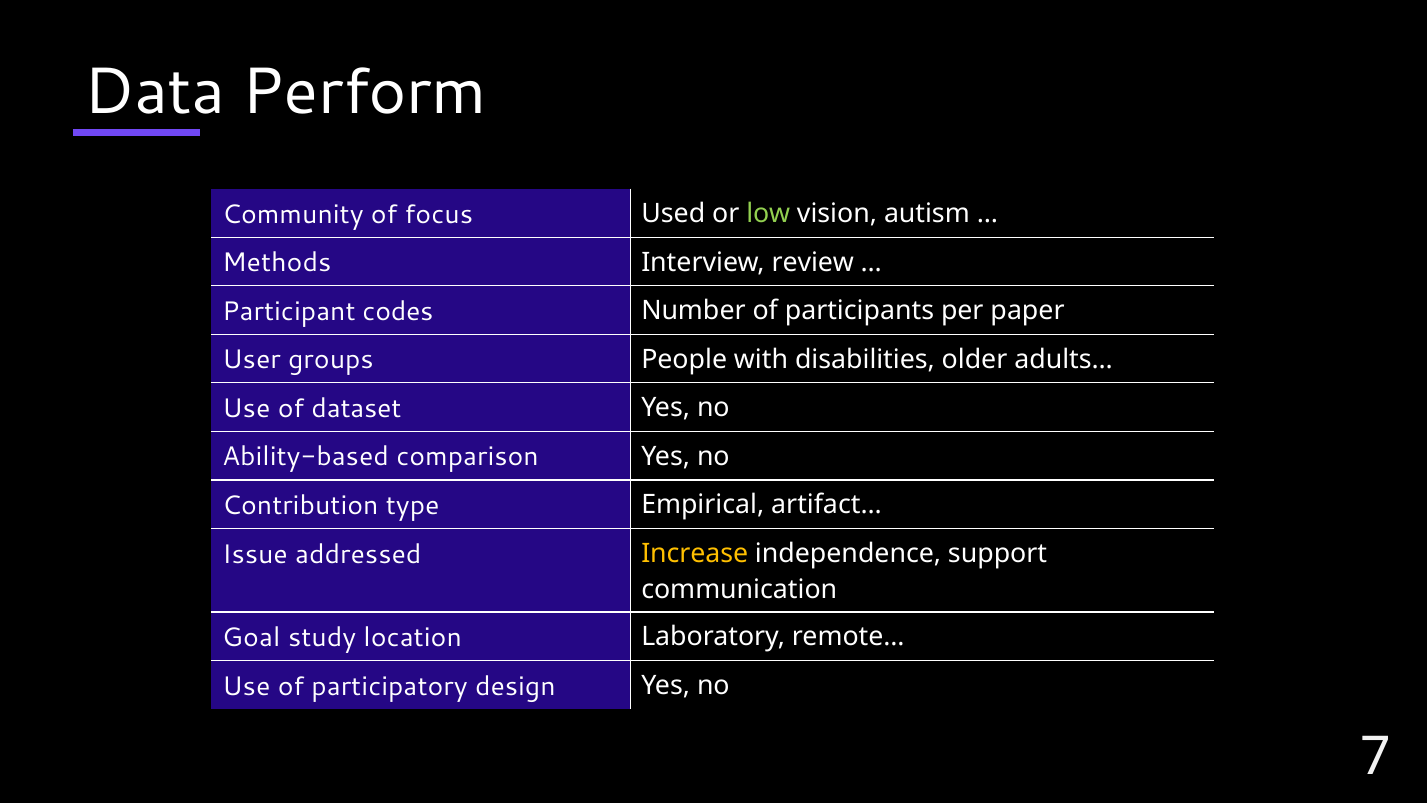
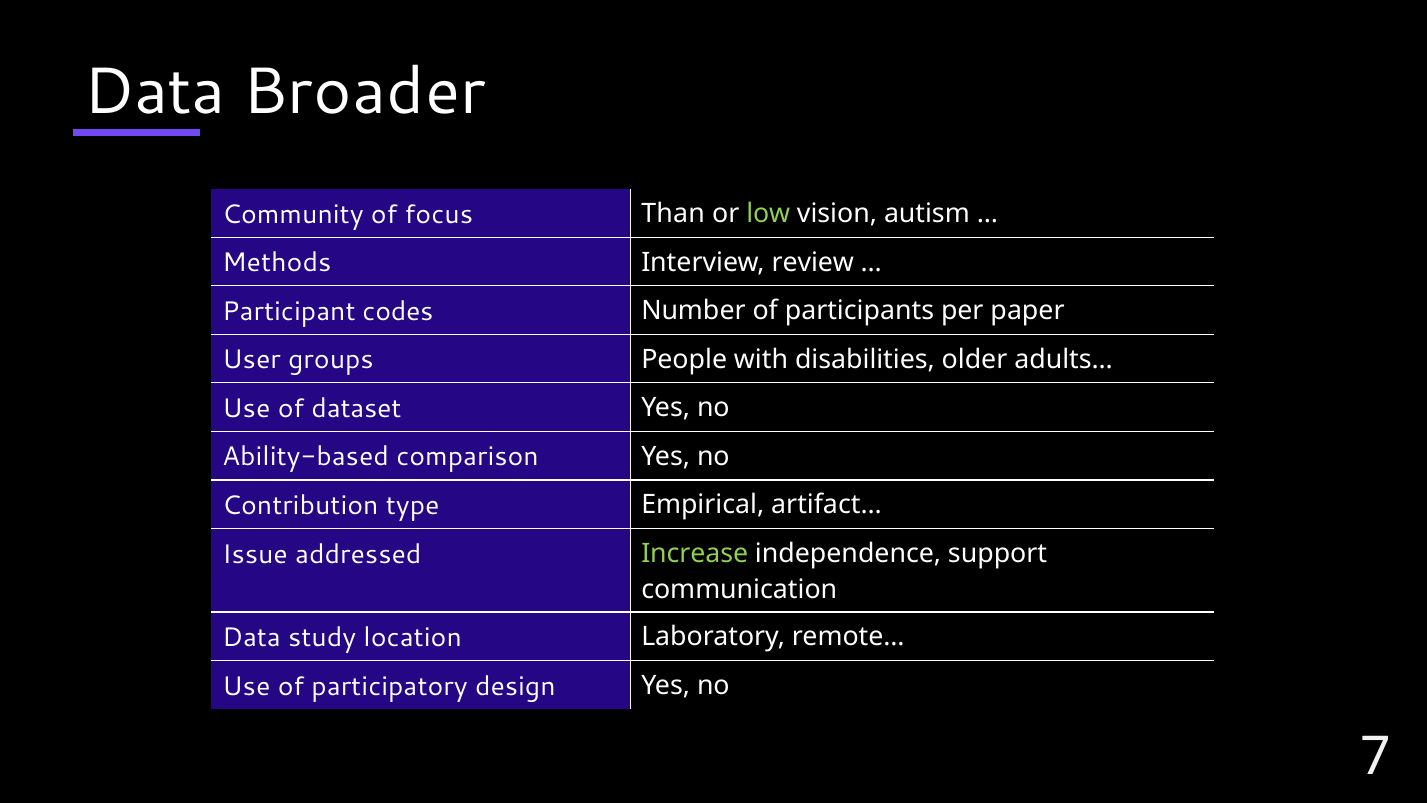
Perform: Perform -> Broader (364, 92)
Used: Used -> Than (673, 214)
Increase colour: yellow -> light green (695, 553)
Goal: Goal -> Data (252, 638)
